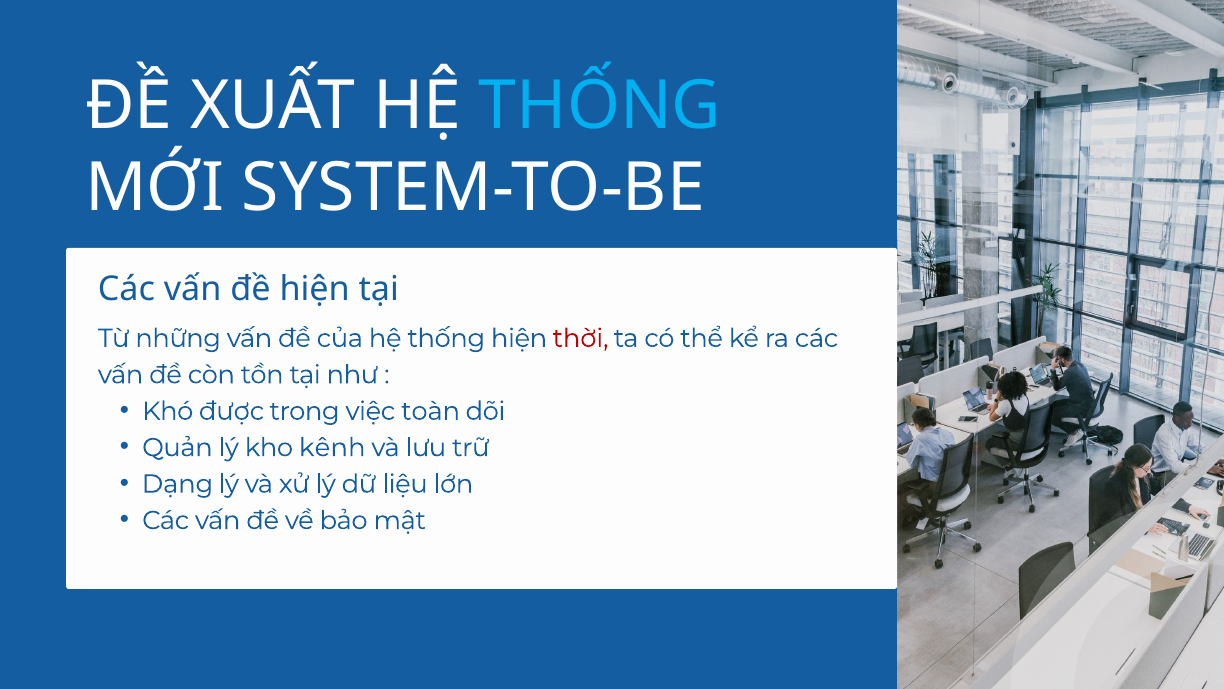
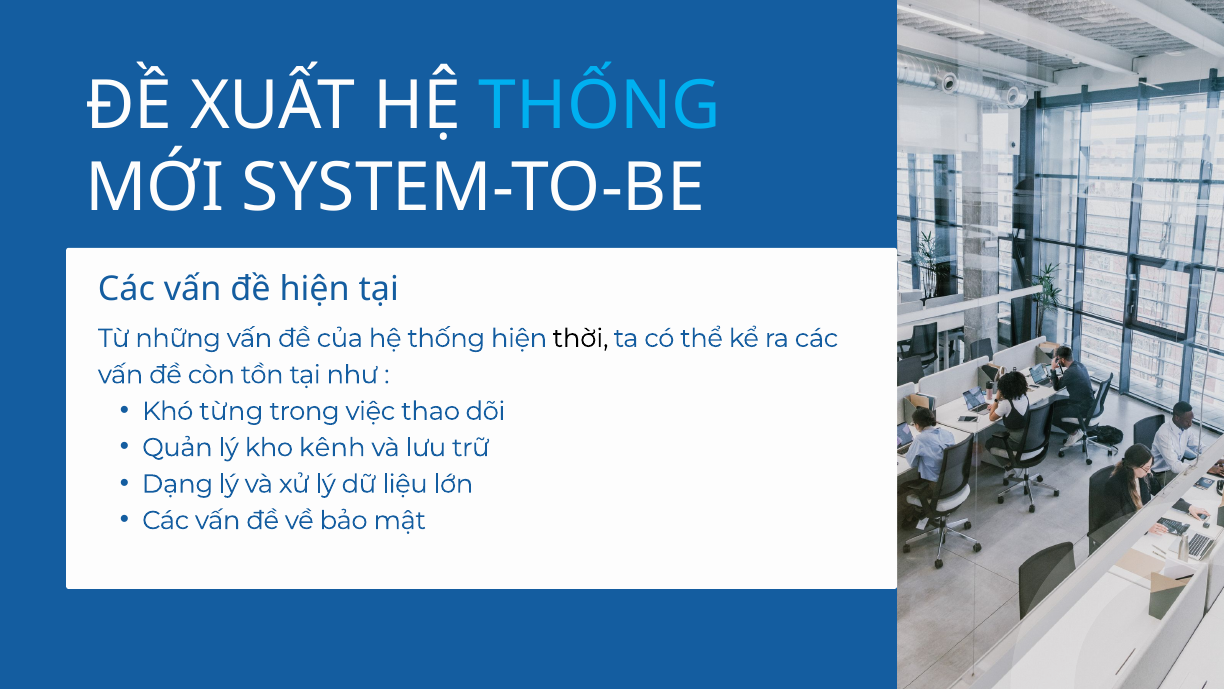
thời colour: red -> black (581, 338)
được: được -> từng (231, 411)
toàn: toàn -> thao (431, 411)
